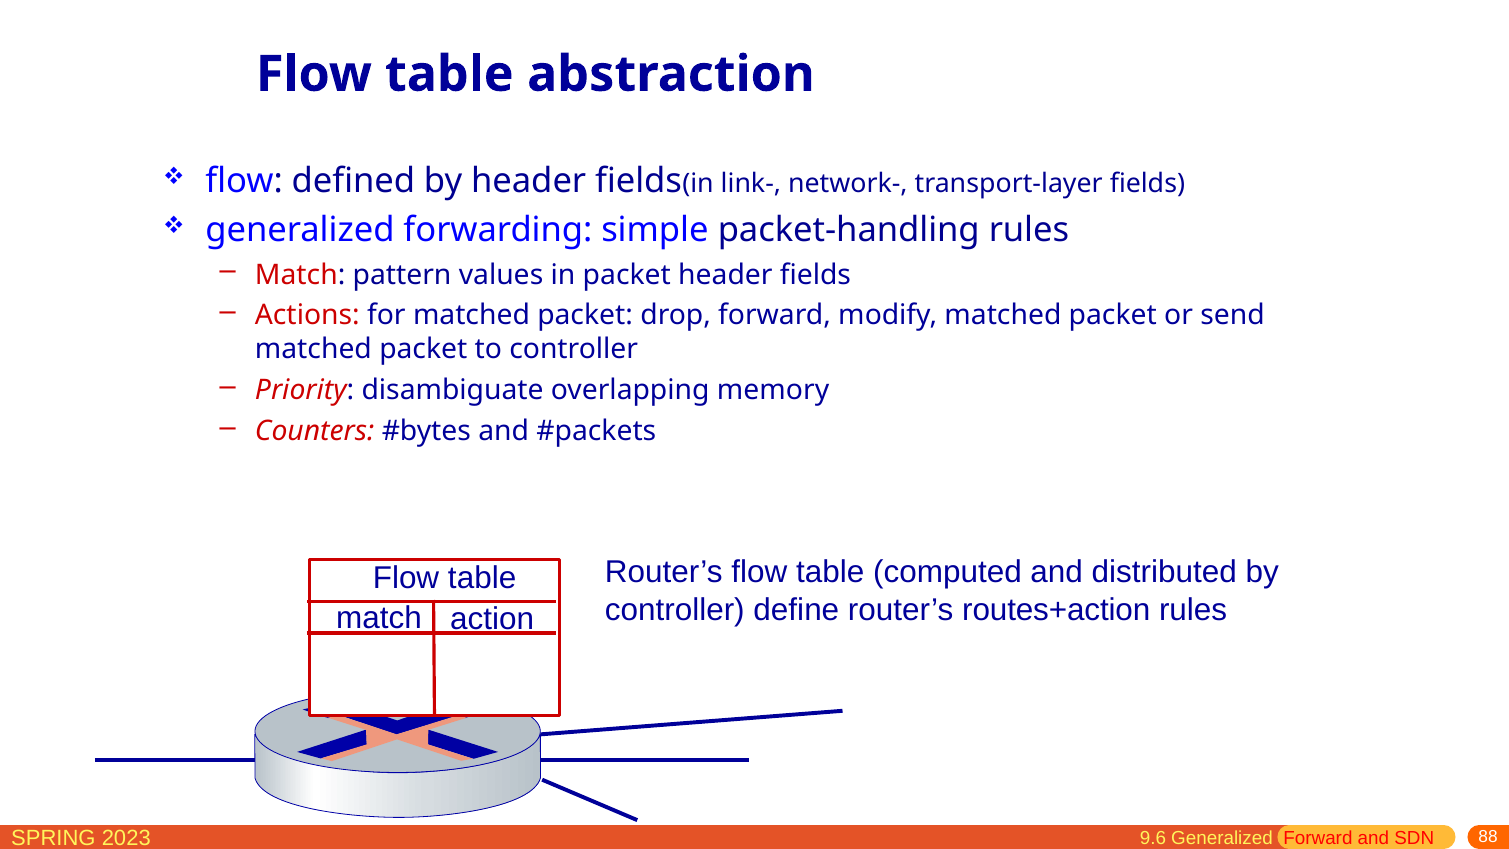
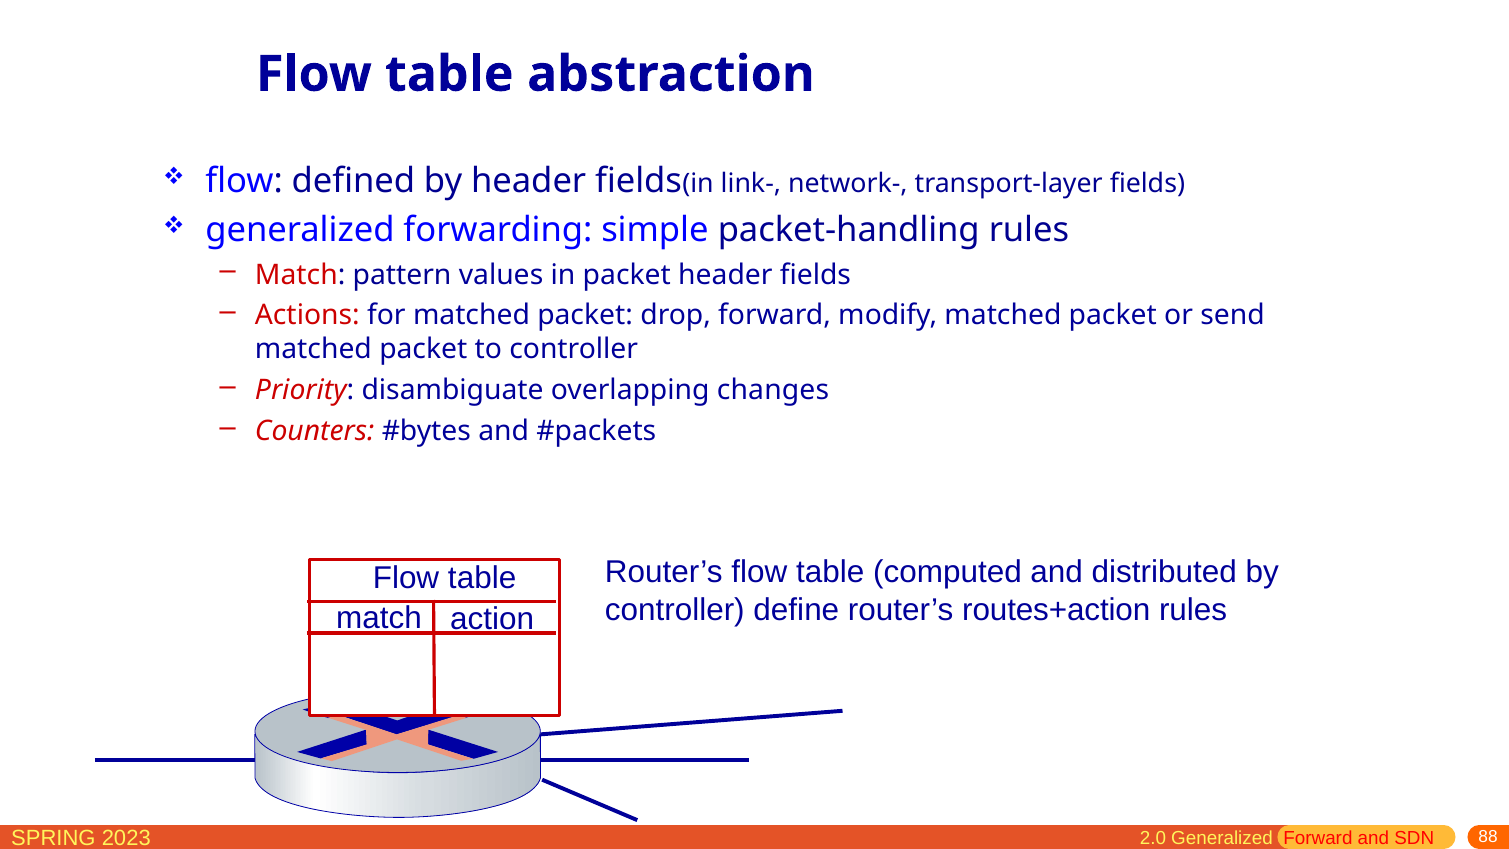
memory: memory -> changes (773, 390)
9.6: 9.6 -> 2.0 (1153, 838)
